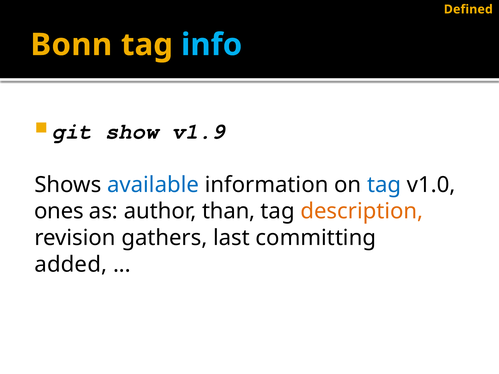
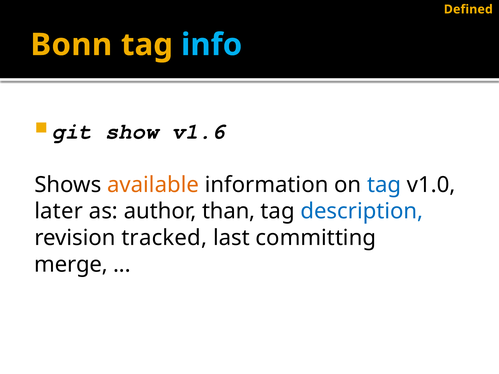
v1.9: v1.9 -> v1.6 (198, 132)
available colour: blue -> orange (153, 185)
ones: ones -> later (59, 211)
description colour: orange -> blue (362, 211)
gathers: gathers -> tracked (164, 238)
added: added -> merge (71, 265)
